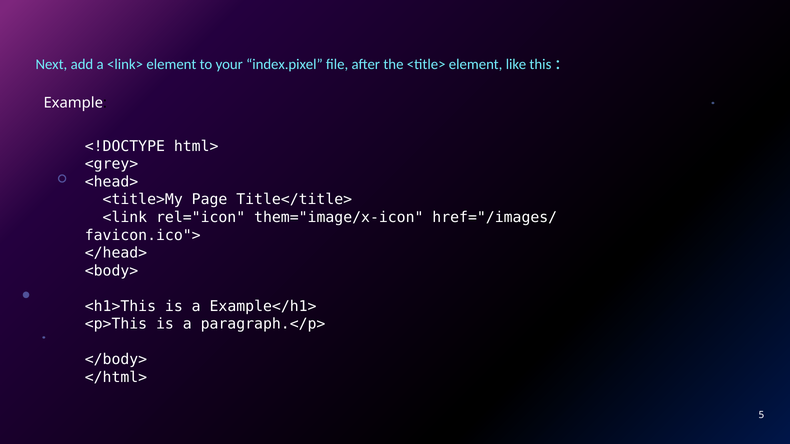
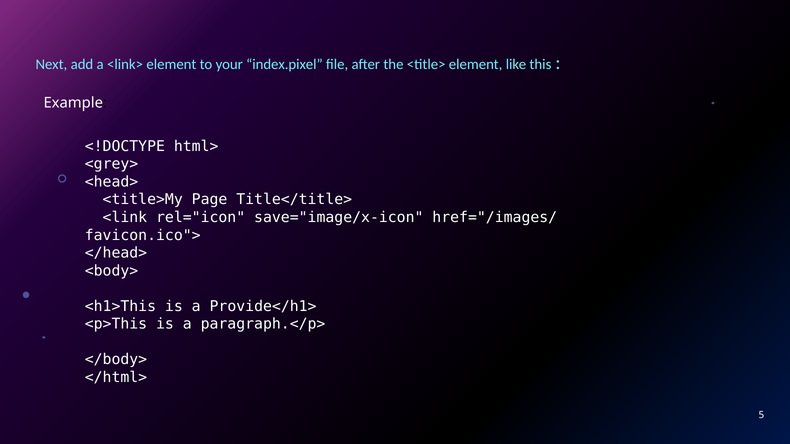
them="image/x-icon: them="image/x-icon -> save="image/x-icon (339, 218)
Example</h1>: Example</h1> -> Provide</h1> (263, 306)
